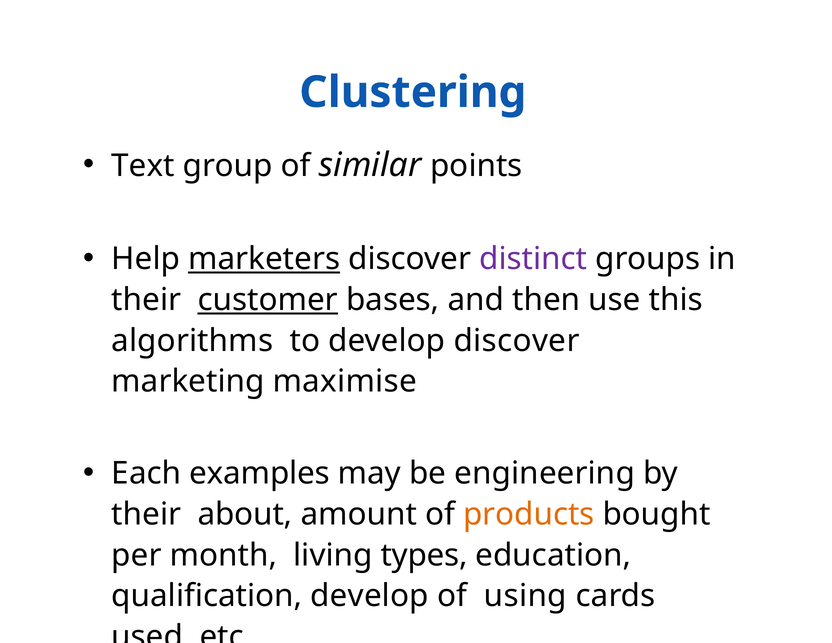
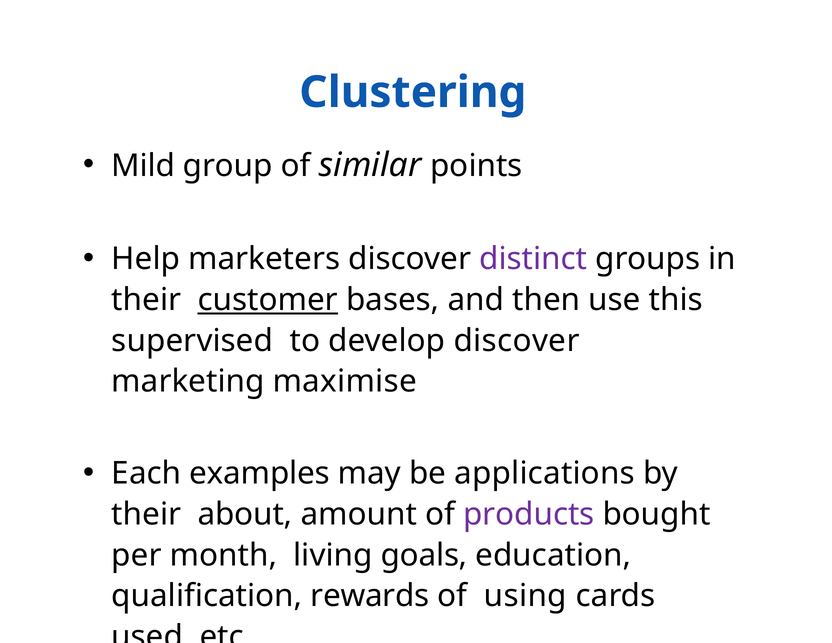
Text: Text -> Mild (143, 166)
marketers underline: present -> none (264, 259)
algorithms: algorithms -> supervised (192, 341)
engineering: engineering -> applications (545, 474)
products colour: orange -> purple (529, 514)
types: types -> goals (424, 555)
qualification develop: develop -> rewards (370, 596)
